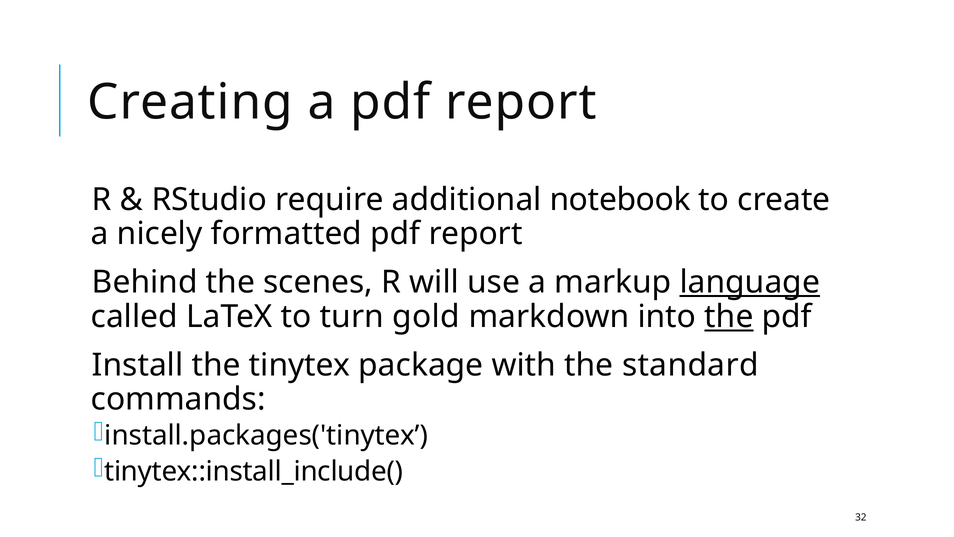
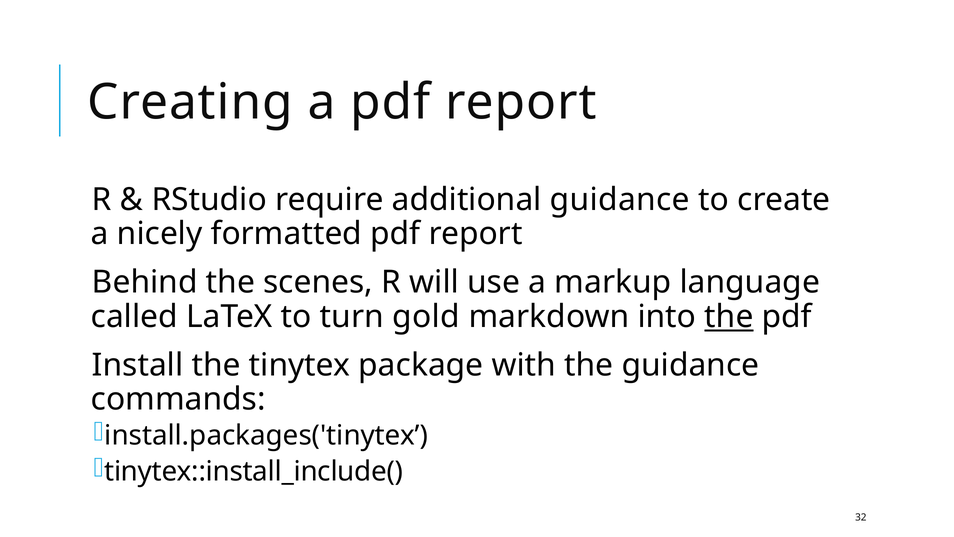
additional notebook: notebook -> guidance (620, 199)
language underline: present -> none (750, 282)
the standard: standard -> guidance (690, 365)
